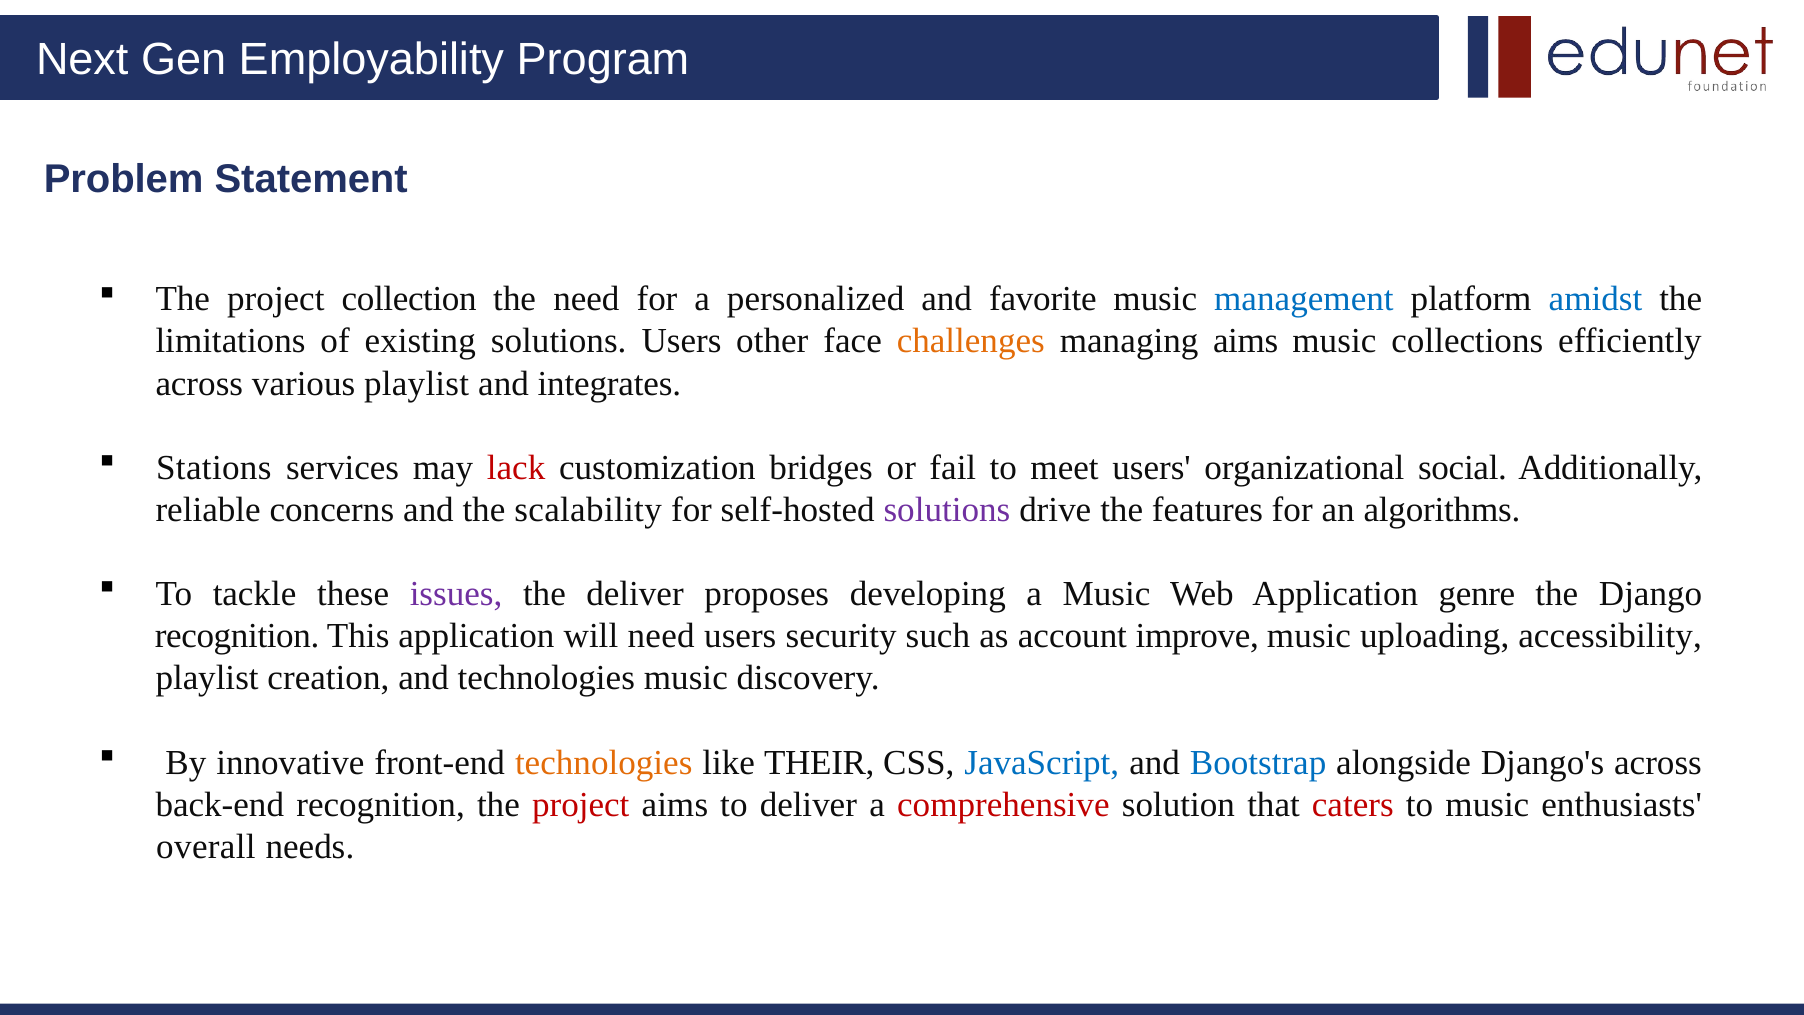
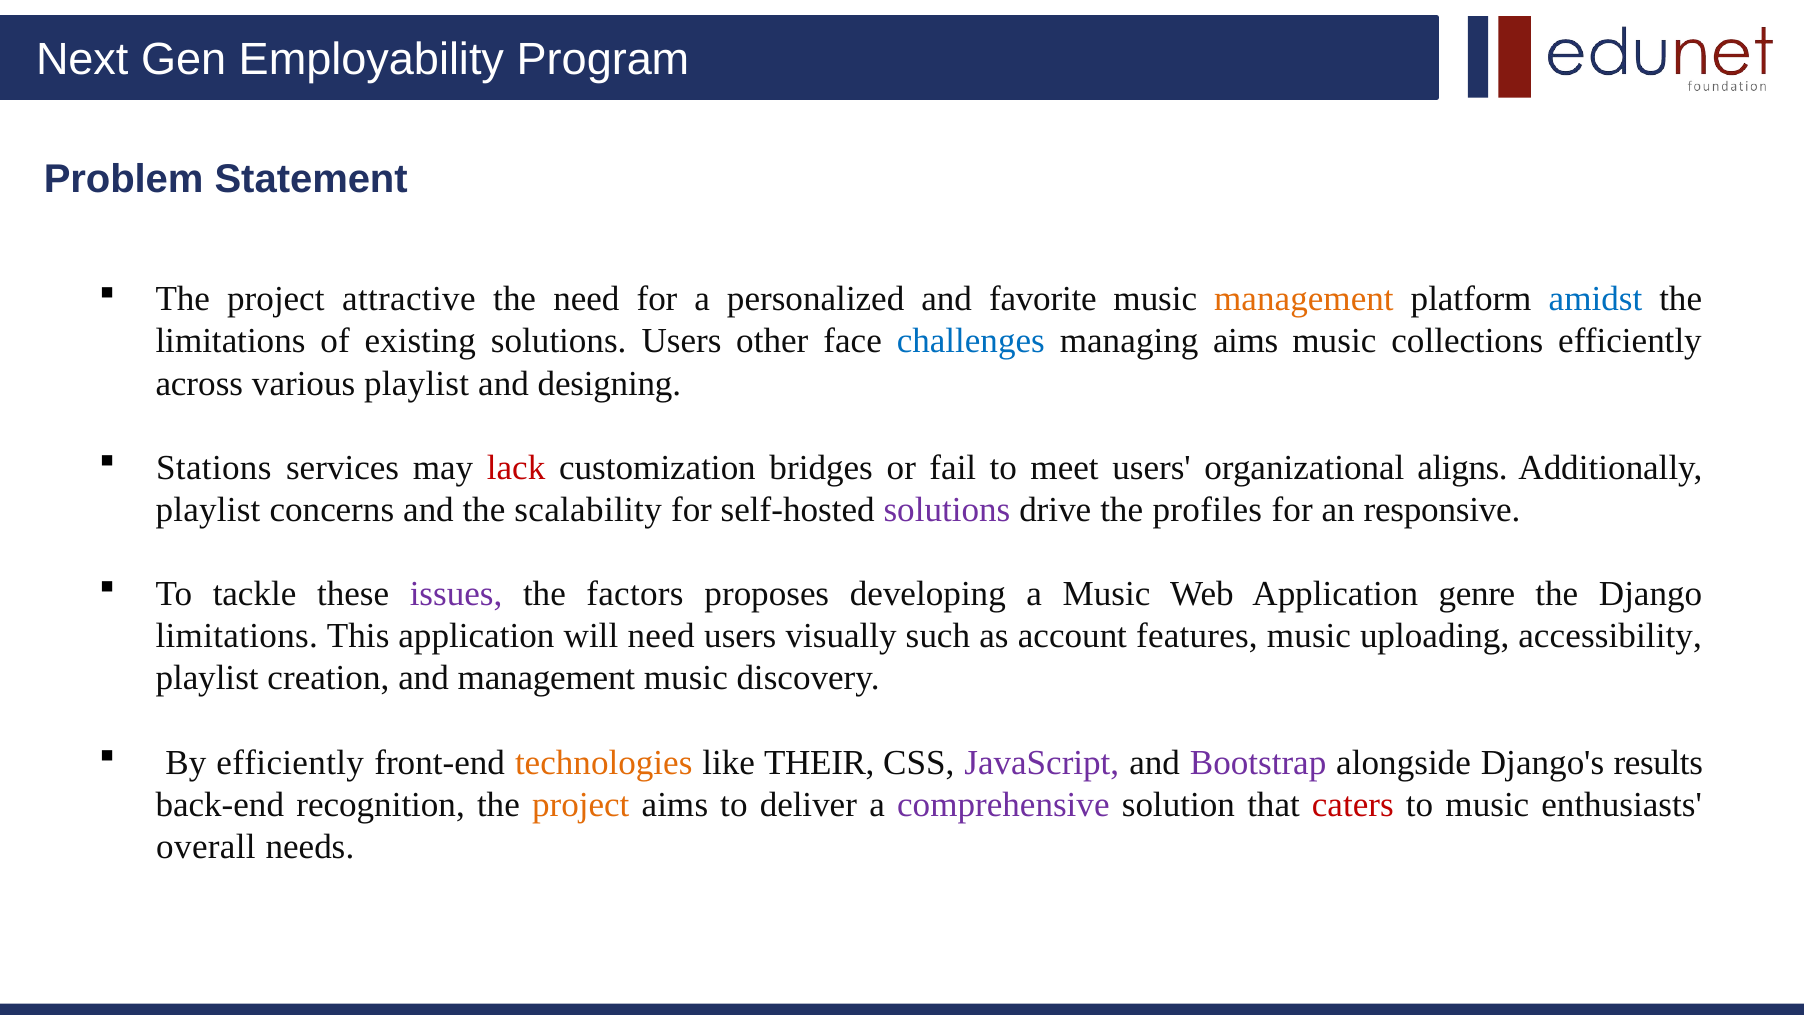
collection: collection -> attractive (409, 299)
management colour: blue -> orange (1304, 299)
challenges colour: orange -> blue (971, 341)
integrates: integrates -> designing (609, 383)
social: social -> aligns (1463, 468)
reliable: reliable -> playlist (208, 510)
features: features -> profiles (1207, 510)
algorithms: algorithms -> responsive (1442, 510)
the deliver: deliver -> factors (635, 594)
recognition: recognition -> limitations (237, 636)
security: security -> visually (841, 636)
improve: improve -> features (1197, 636)
and technologies: technologies -> management (546, 678)
By innovative: innovative -> efficiently (290, 763)
JavaScript colour: blue -> purple (1042, 763)
Bootstrap colour: blue -> purple (1258, 763)
Django's across: across -> results (1658, 763)
project colour: red -> orange (581, 805)
comprehensive colour: red -> purple (1003, 805)
